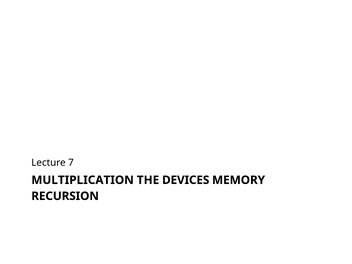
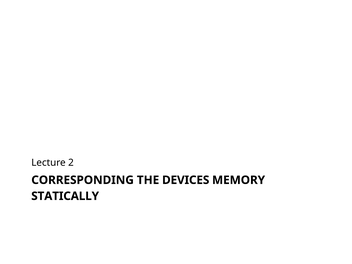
7: 7 -> 2 (71, 163)
MULTIPLICATION: MULTIPLICATION -> CORRESPONDING (83, 180)
RECURSION: RECURSION -> STATICALLY (65, 196)
